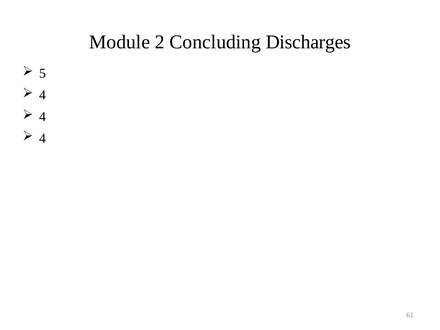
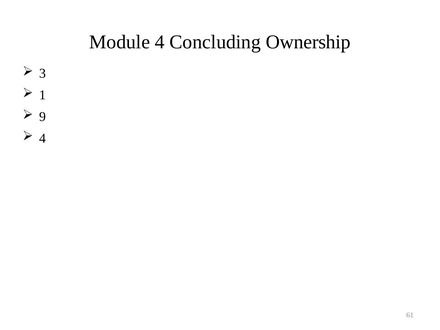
Module 2: 2 -> 4 (160, 42)
Discharges: Discharges -> Ownership (308, 42)
5: 5 -> 3 (43, 74)
4: 4 -> 1 (43, 95)
4: 4 -> 9 (43, 117)
